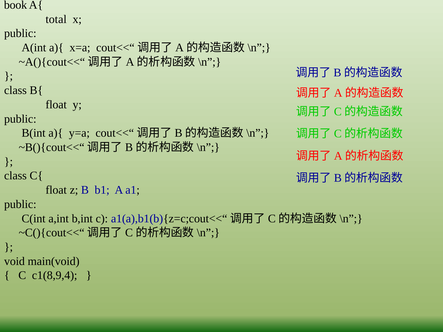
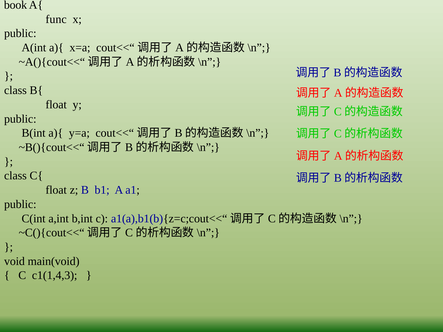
total: total -> func (56, 19)
c1(8,9,4: c1(8,9,4 -> c1(1,4,3 (55, 276)
